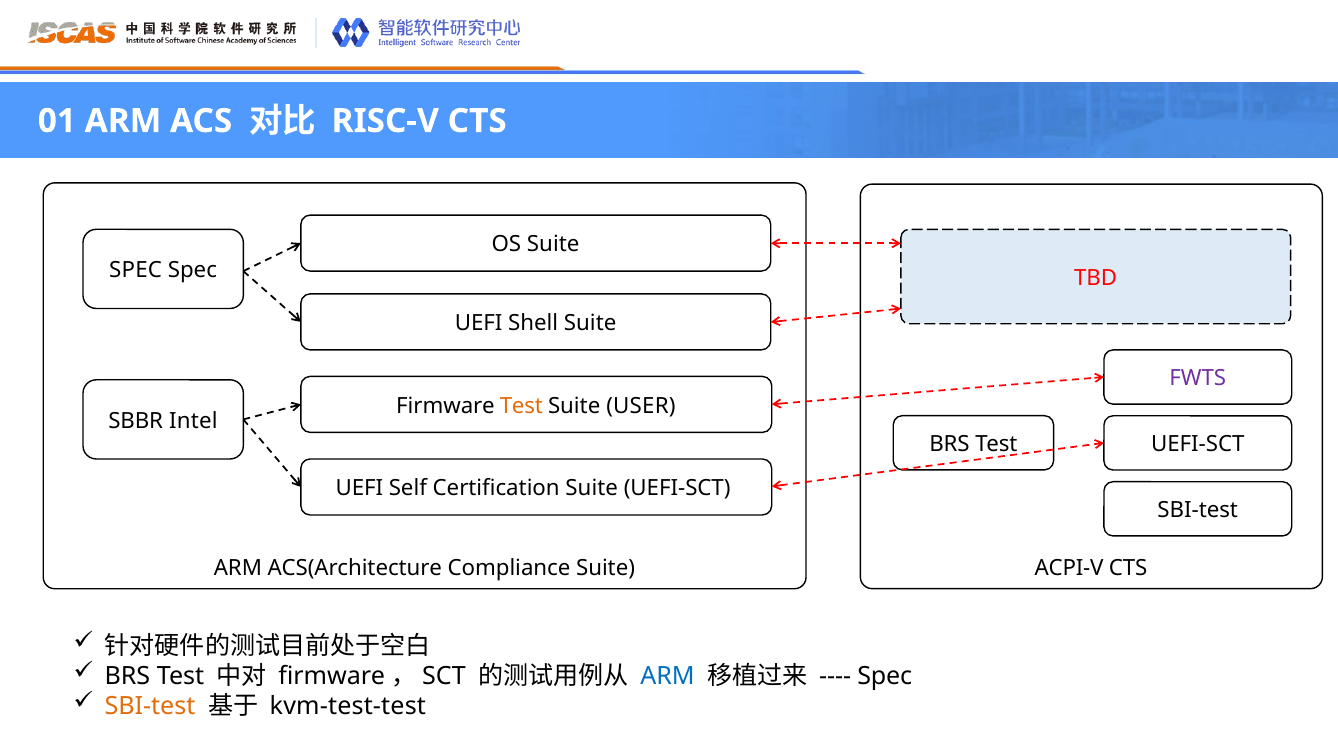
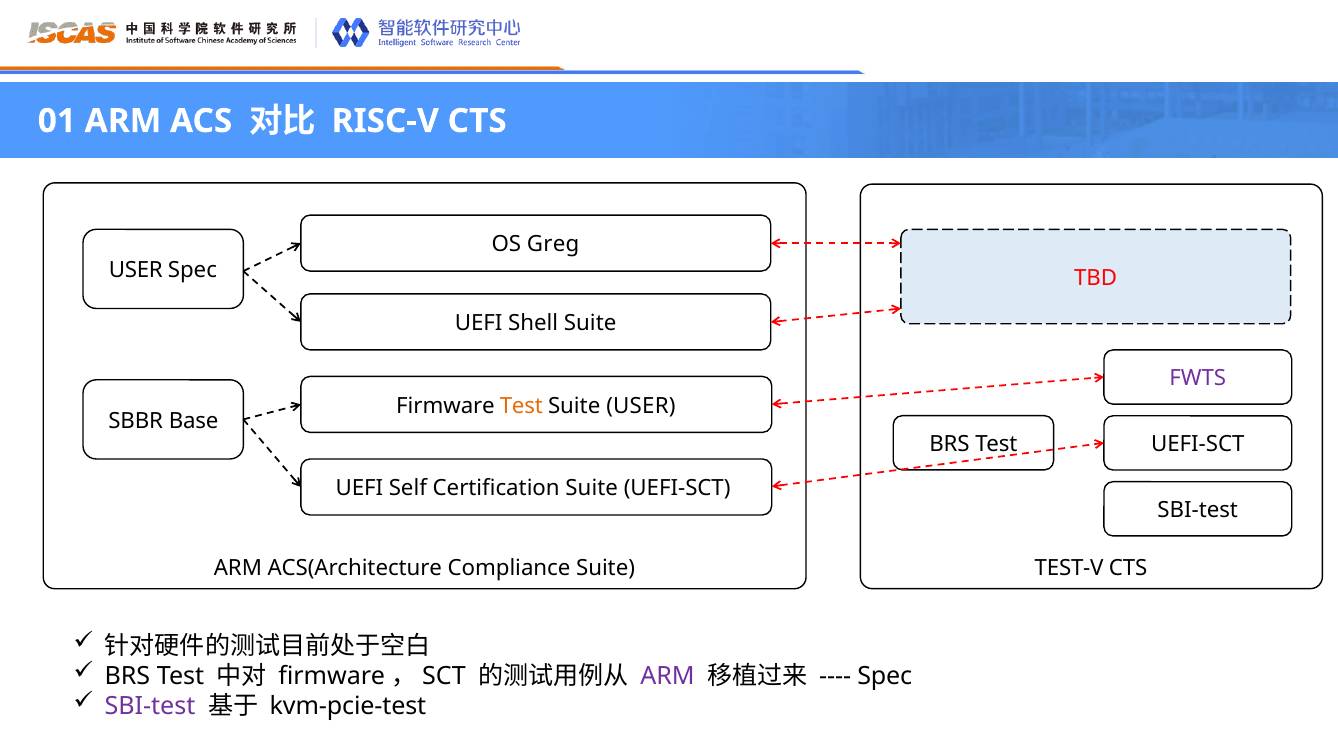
OS Suite: Suite -> Greg (553, 245)
SPEC: SPEC -> USER (136, 270)
Intel: Intel -> Base (194, 421)
ACPI-V: ACPI-V -> TEST-V (1069, 568)
ARM colour: blue -> purple (667, 676)
SBI-test colour: orange -> purple (150, 706)
kvm-test-test: kvm-test-test -> kvm-pcie-test (348, 706)
